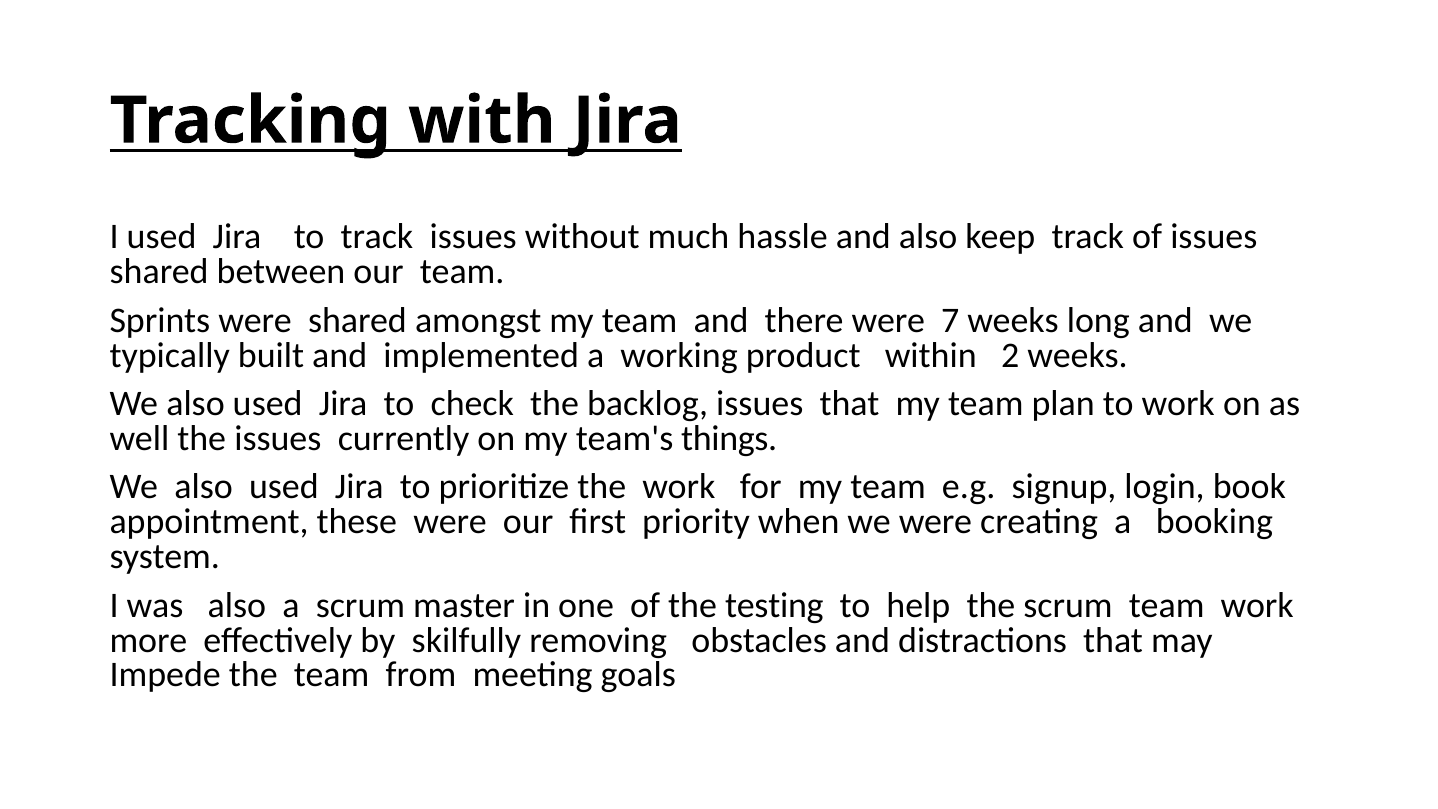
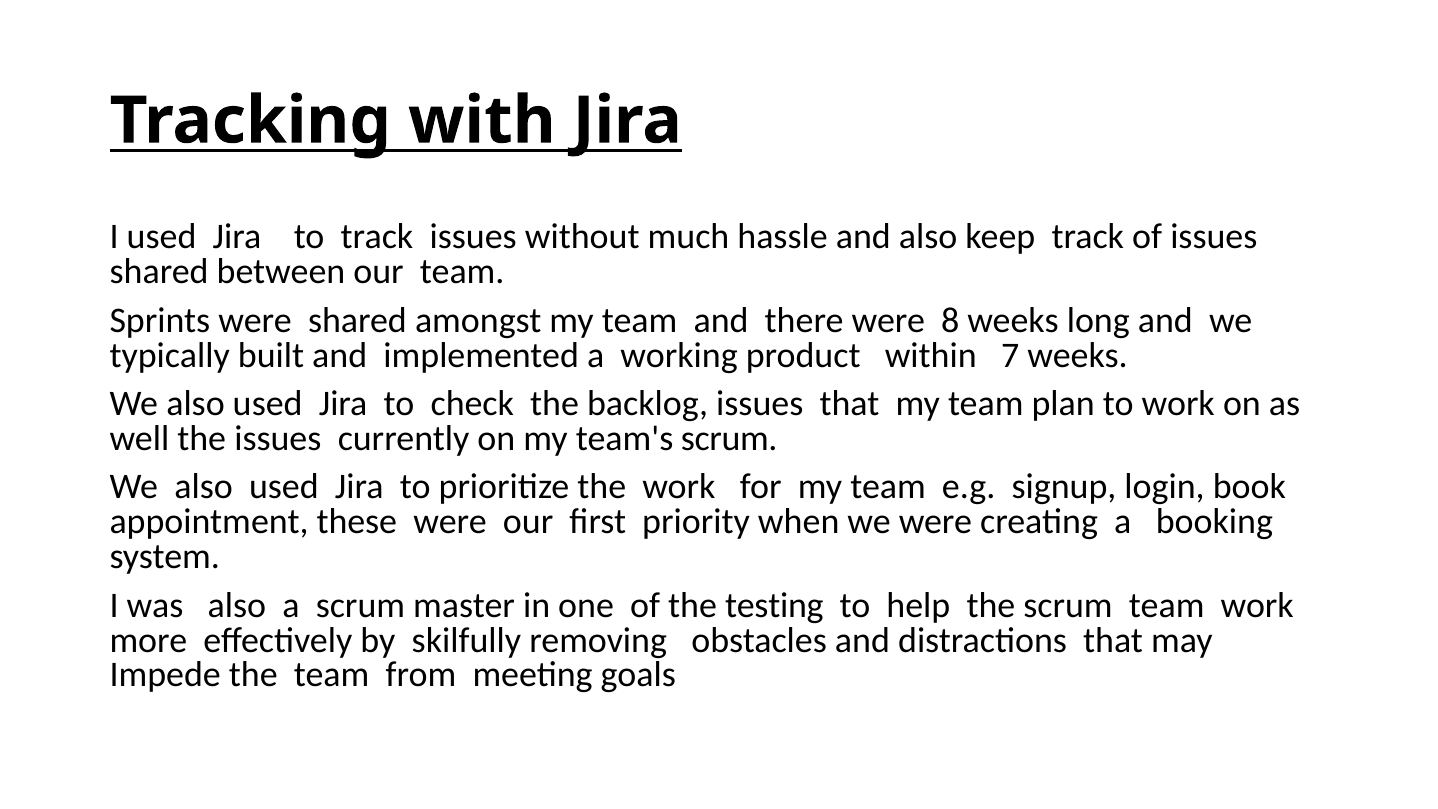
7: 7 -> 8 (950, 320)
2: 2 -> 7 (1010, 355)
team's things: things -> scrum (729, 438)
